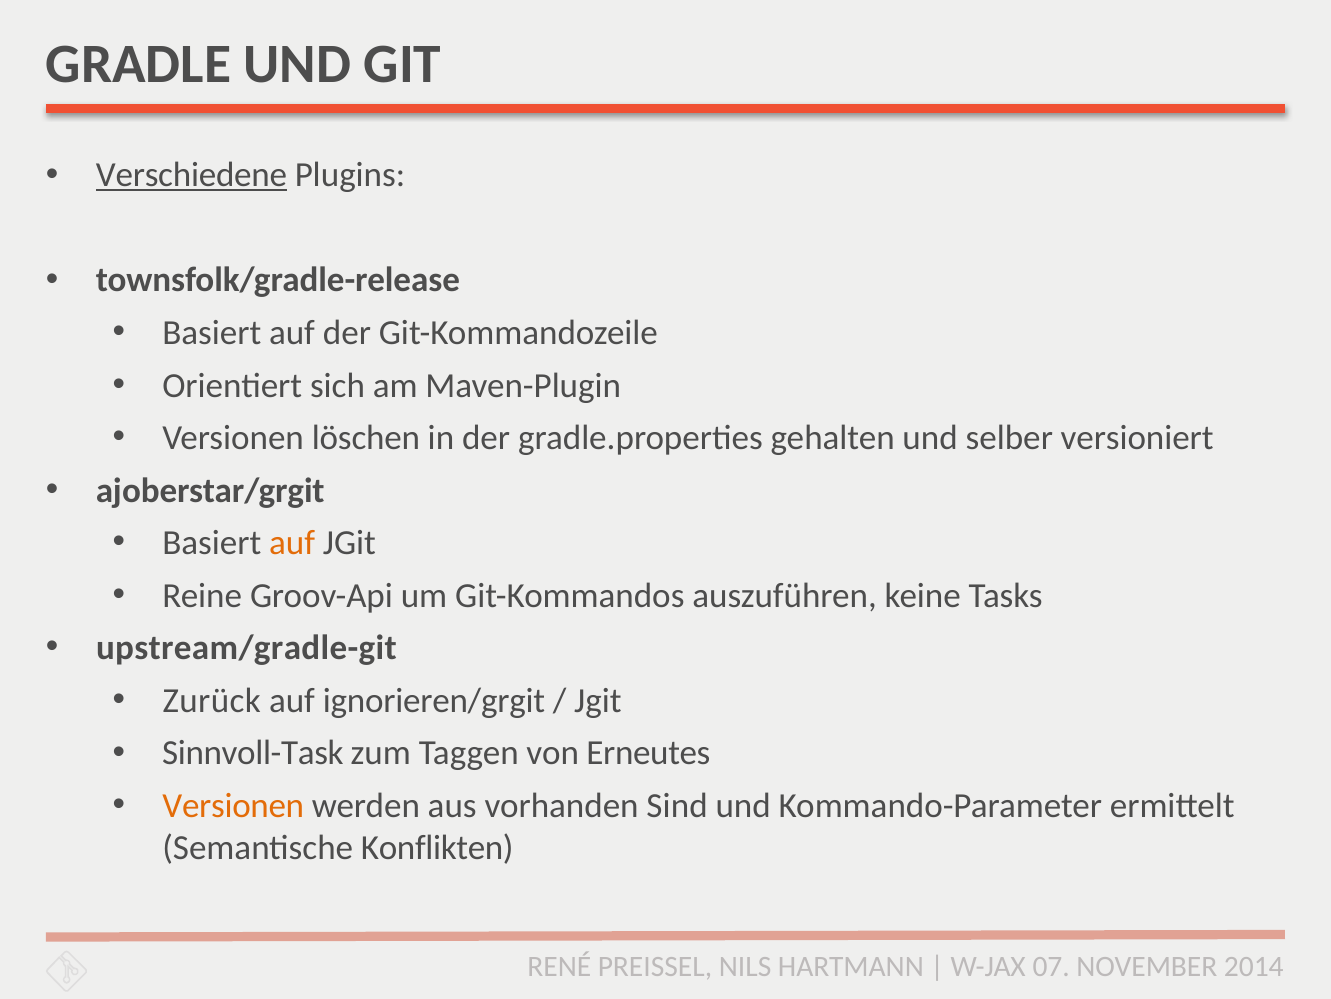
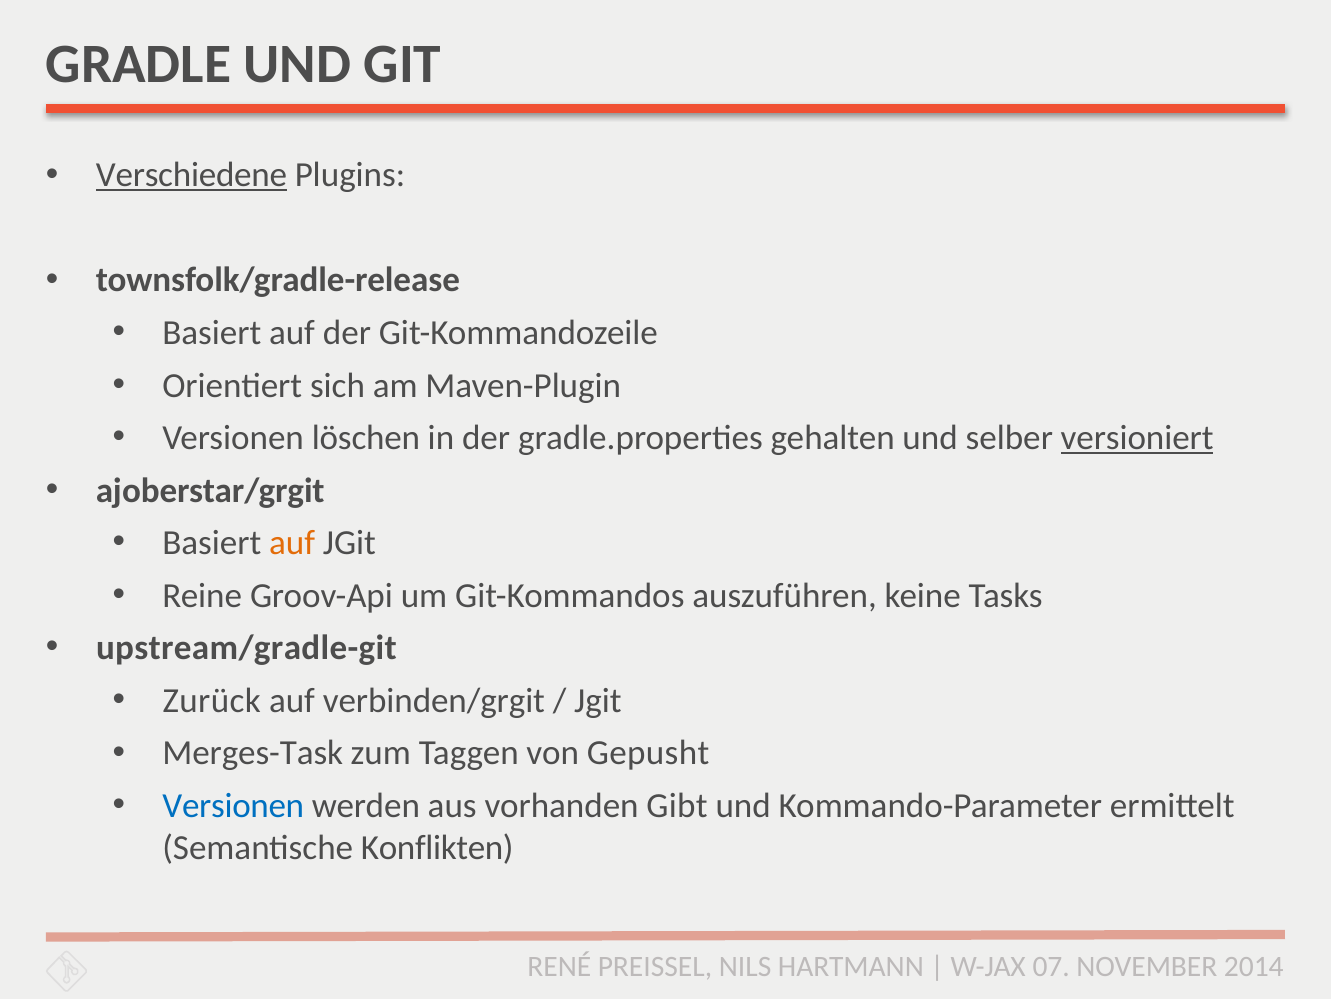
versioniert underline: none -> present (1137, 438)
ignorieren/grgit: ignorieren/grgit -> verbinden/grgit (434, 700)
Sinnvoll-Task: Sinnvoll-Task -> Merges-Task (253, 753)
Erneutes: Erneutes -> Gepusht (648, 753)
Versionen colour: orange -> blue (233, 805)
Sind: Sind -> Gibt (677, 805)
